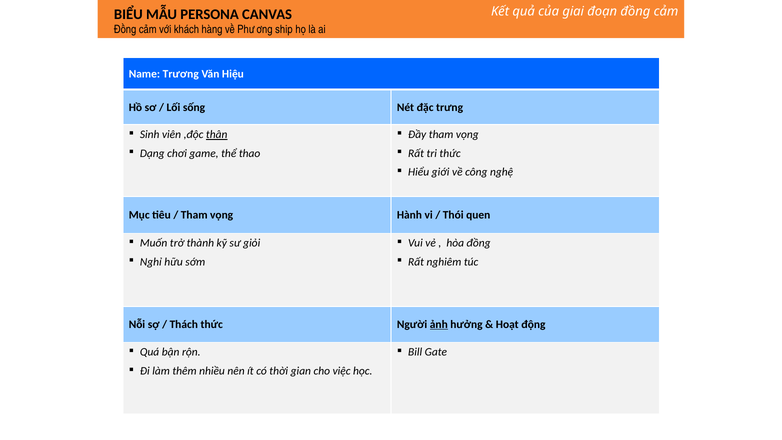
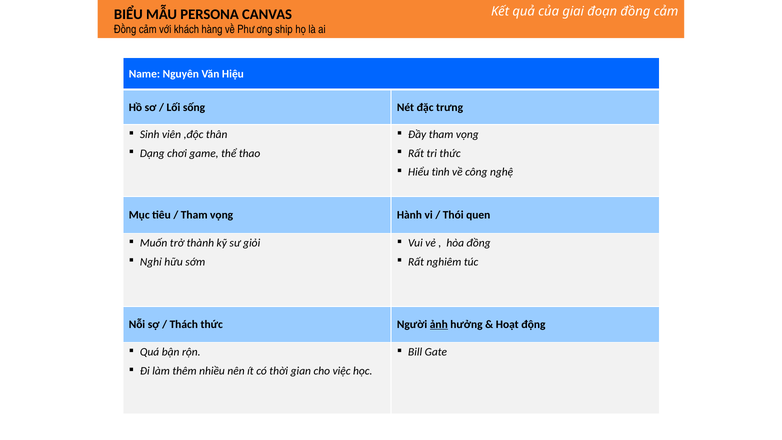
Trương: Trương -> Nguyên (181, 74)
thân underline: present -> none (217, 135)
giới: giới -> tình (441, 172)
